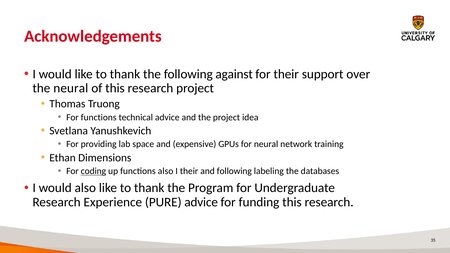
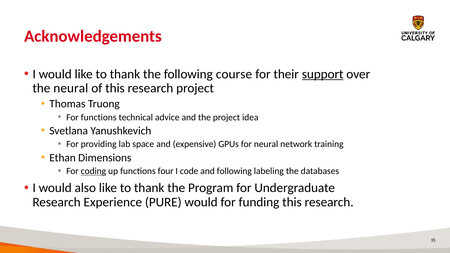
against: against -> course (234, 74)
support underline: none -> present (323, 74)
functions also: also -> four (166, 171)
I their: their -> code (189, 171)
PURE advice: advice -> would (201, 202)
